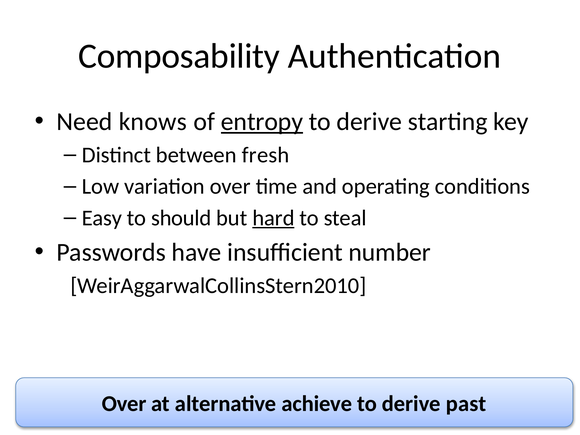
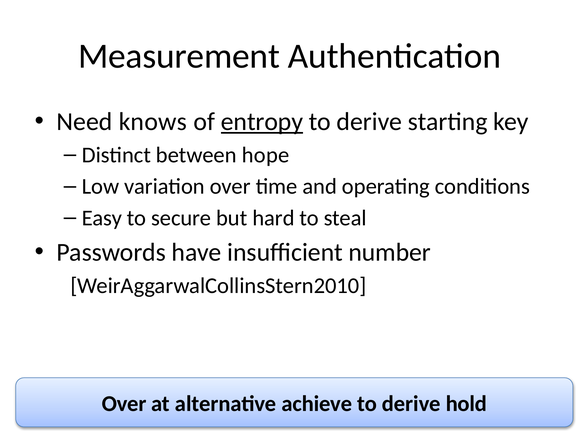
Composability: Composability -> Measurement (179, 56)
fresh: fresh -> hope (266, 155)
should: should -> secure (181, 218)
hard underline: present -> none (273, 218)
past: past -> hold (466, 404)
